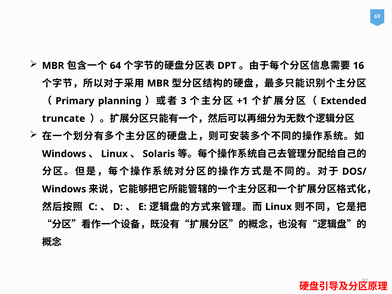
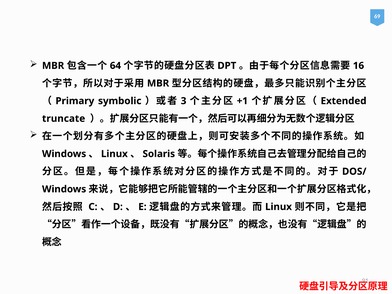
planning: planning -> symbolic (120, 101)
